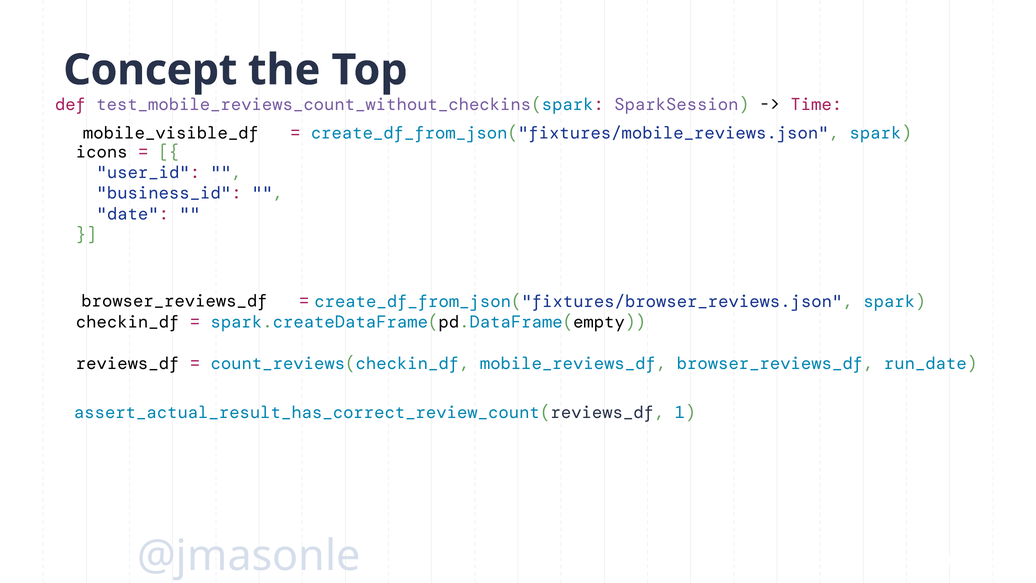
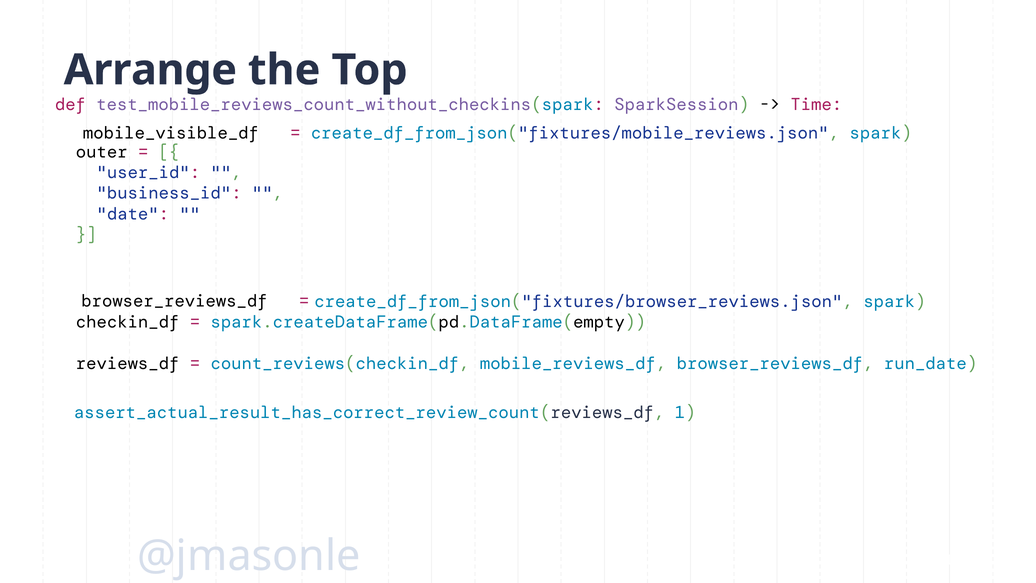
Concept: Concept -> Arrange (150, 70)
icons: icons -> outer (102, 152)
